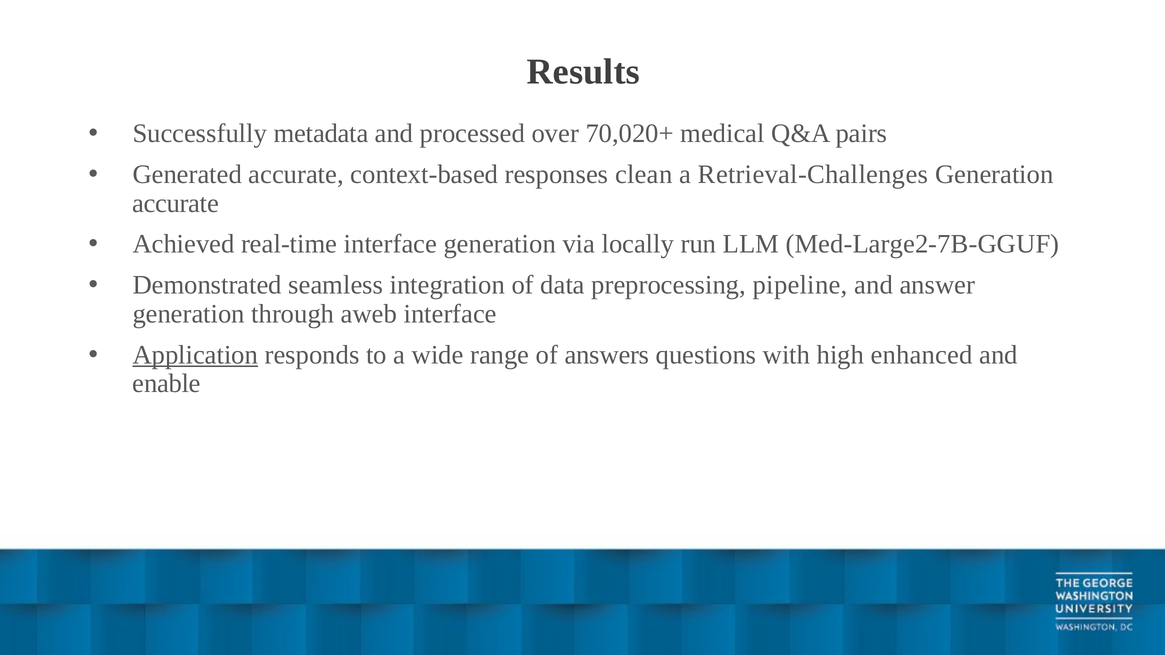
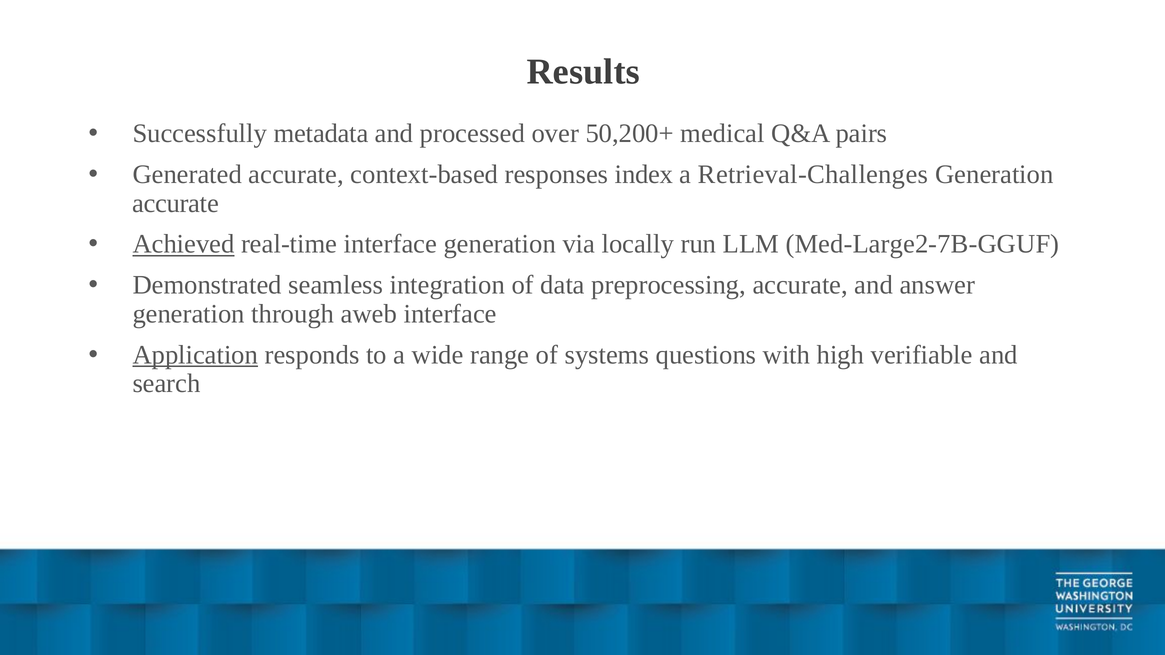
70,020+: 70,020+ -> 50,200+ (630, 134)
clean: clean -> index (644, 175)
Achieved underline: none -> present (183, 244)
preprocessing pipeline: pipeline -> accurate (800, 285)
answers: answers -> systems (607, 355)
enhanced: enhanced -> verifiable (922, 355)
enable: enable -> search (166, 384)
